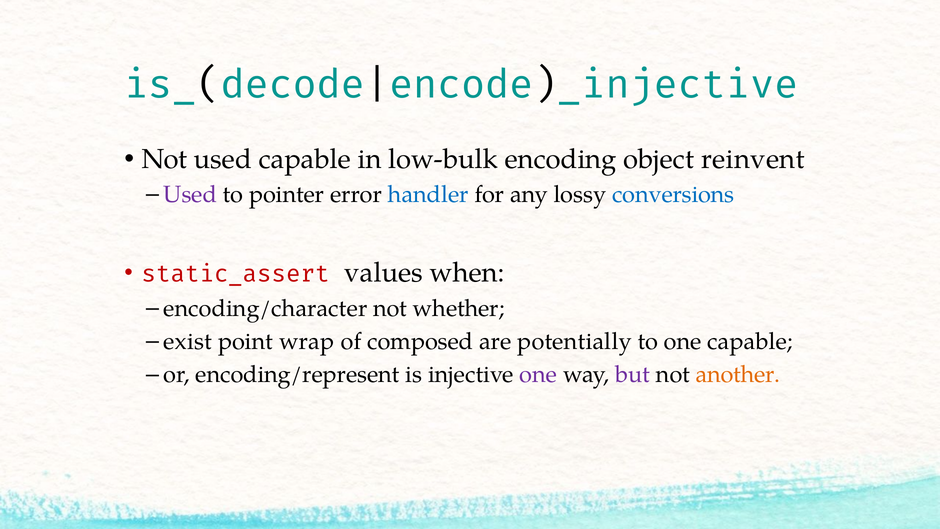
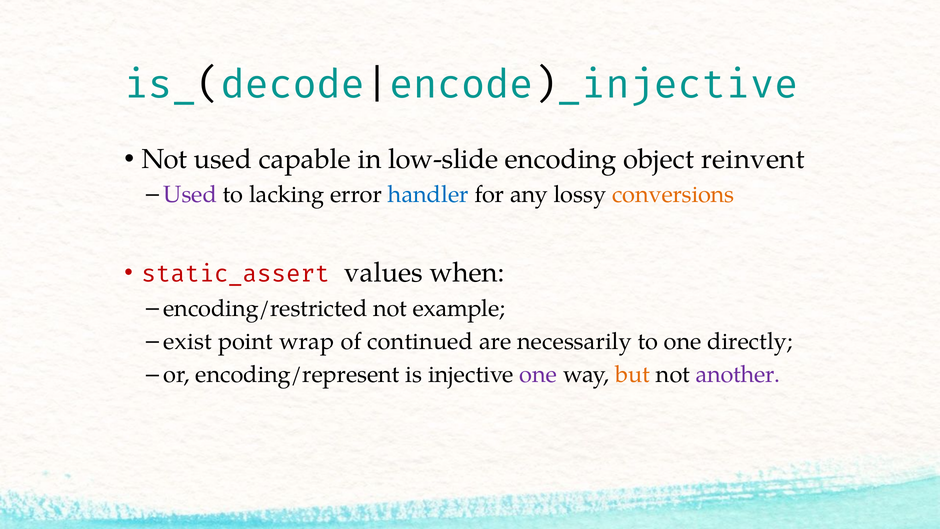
low-bulk: low-bulk -> low-slide (443, 159)
pointer: pointer -> lacking (287, 195)
conversions colour: blue -> orange (673, 195)
encoding/character: encoding/character -> encoding/restricted (265, 308)
whether: whether -> example (459, 308)
composed: composed -> continued (420, 341)
potentially: potentially -> necessarily (575, 341)
one capable: capable -> directly (750, 341)
but colour: purple -> orange (633, 375)
another colour: orange -> purple (738, 375)
